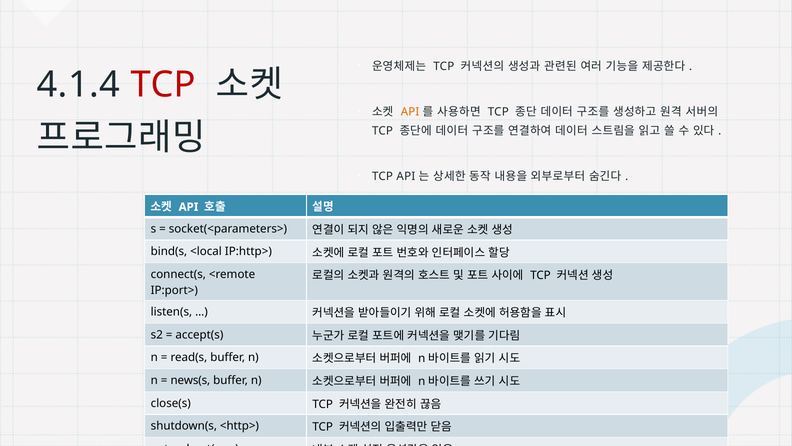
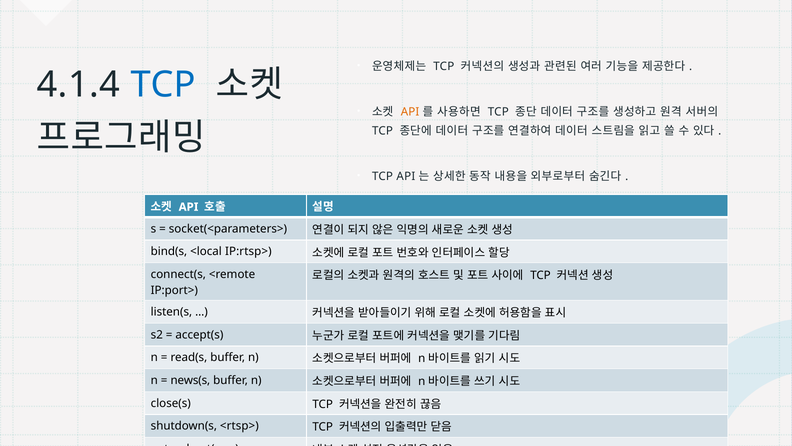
TCP colour: red -> blue (163, 85)
IP:http>: IP:http> -> IP:rtsp> (248, 251)
<http>: <http> -> <rtsp> (239, 426)
